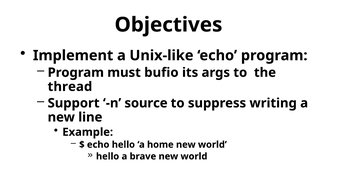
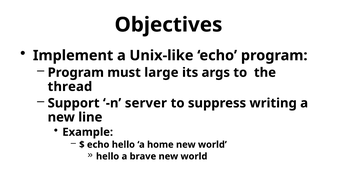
bufio: bufio -> large (161, 73)
source: source -> server (146, 103)
